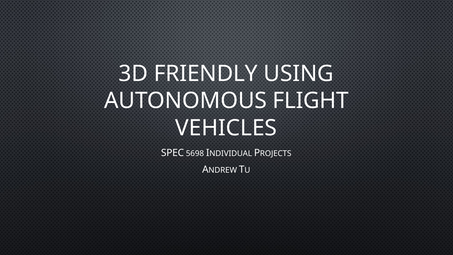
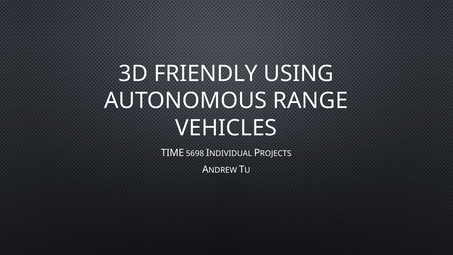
FLIGHT: FLIGHT -> RANGE (310, 101)
SPEC: SPEC -> TIME (172, 153)
